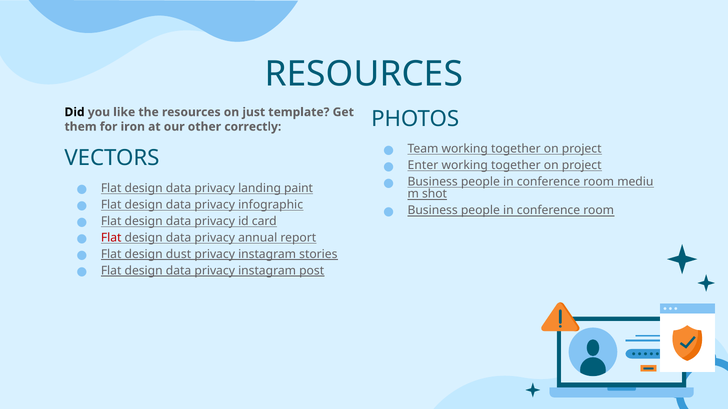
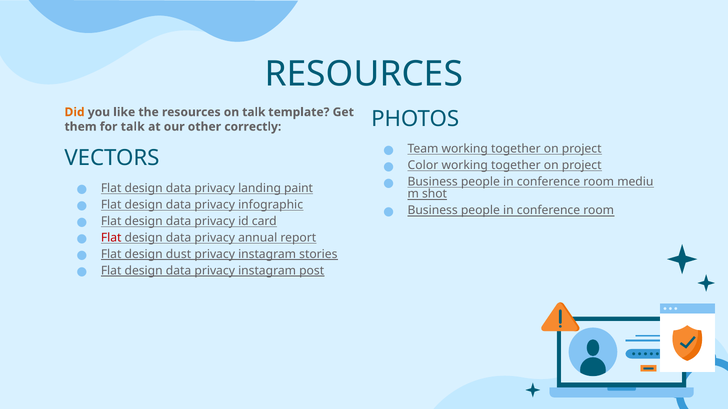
Did colour: black -> orange (75, 112)
on just: just -> talk (254, 112)
for iron: iron -> talk (133, 127)
Enter: Enter -> Color (423, 166)
